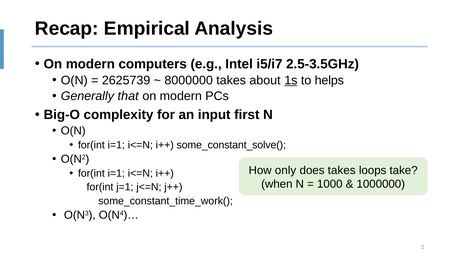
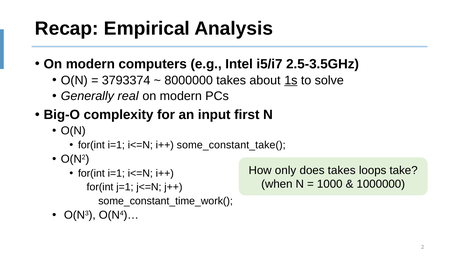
2625739: 2625739 -> 3793374 (126, 80)
helps: helps -> solve (329, 80)
that: that -> real (128, 96)
some_constant_solve(: some_constant_solve( -> some_constant_take( (231, 145)
